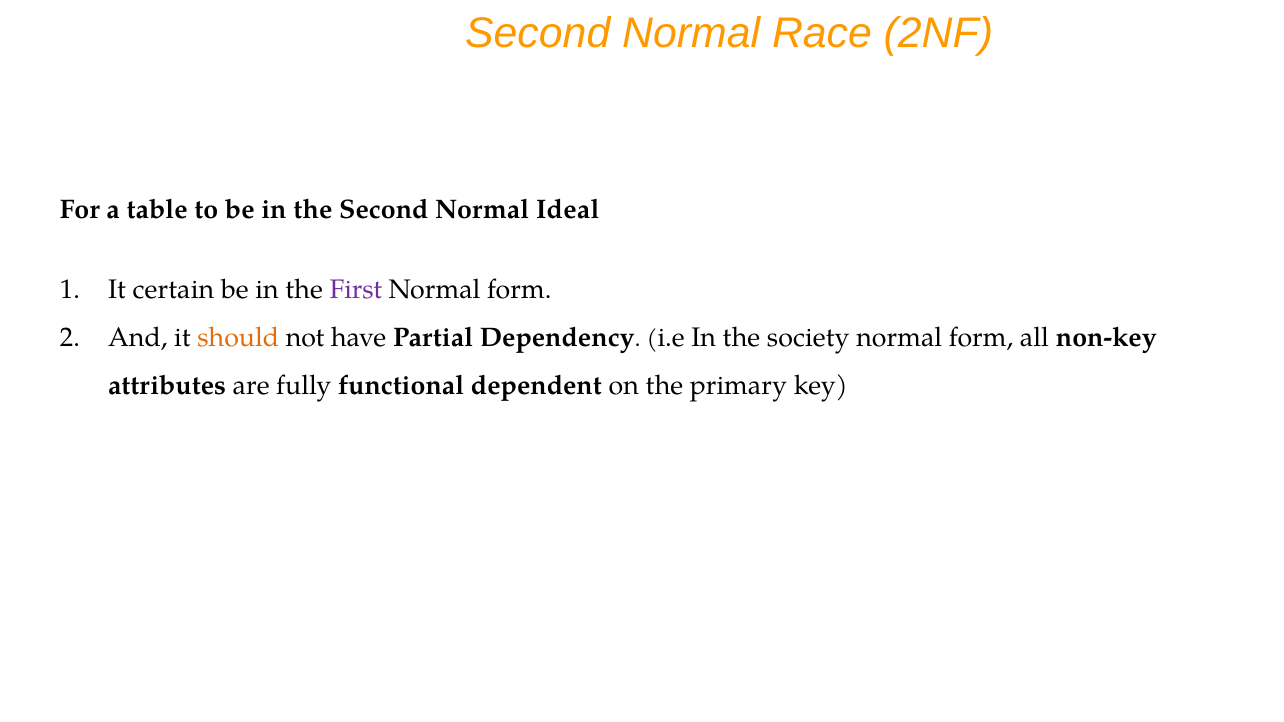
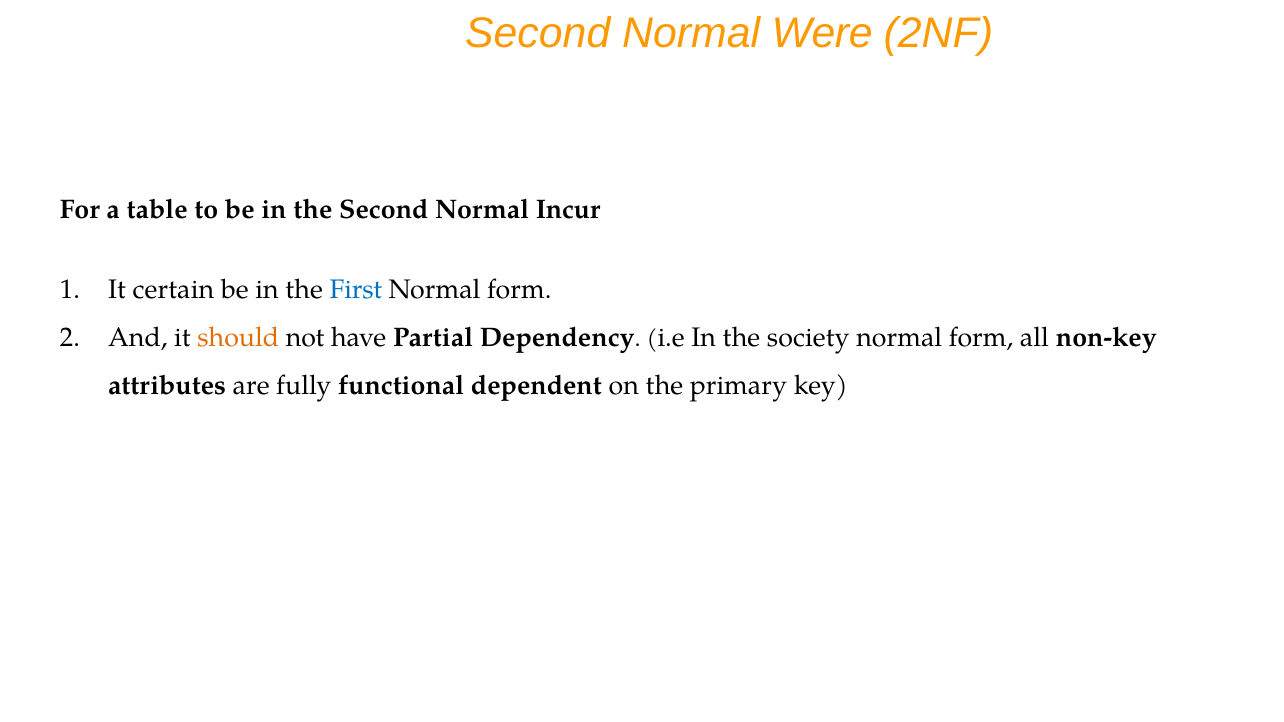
Race: Race -> Were (822, 33)
Ideal: Ideal -> Incur (568, 209)
First colour: purple -> blue (356, 290)
